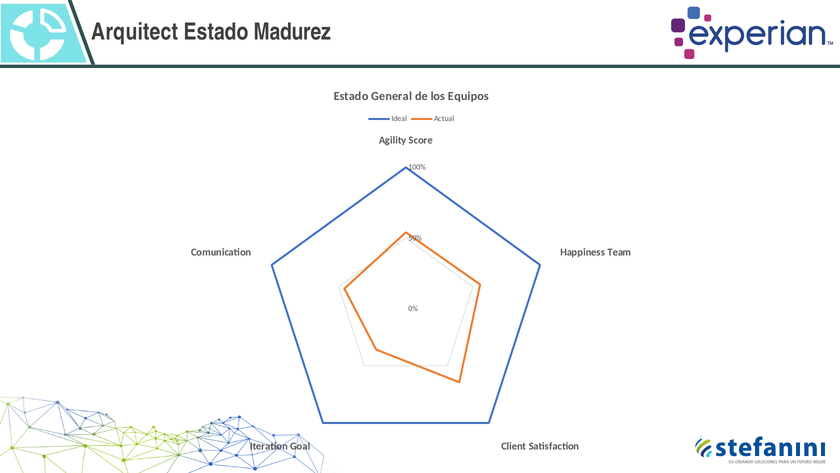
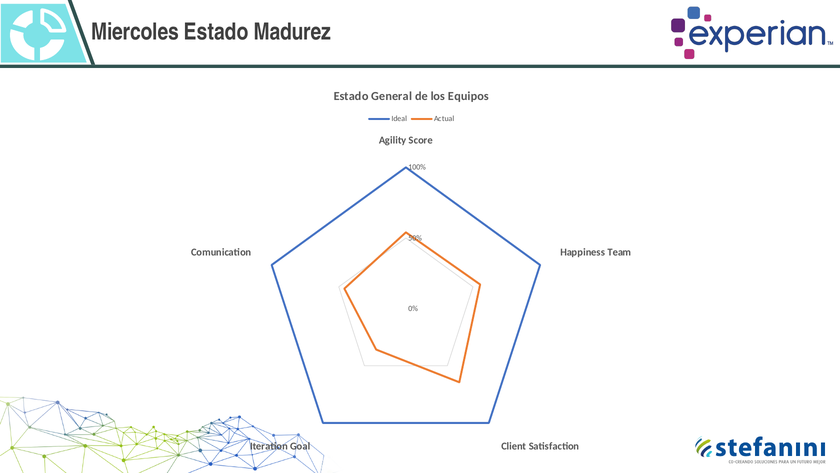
Arquitect: Arquitect -> Miercoles (135, 32)
